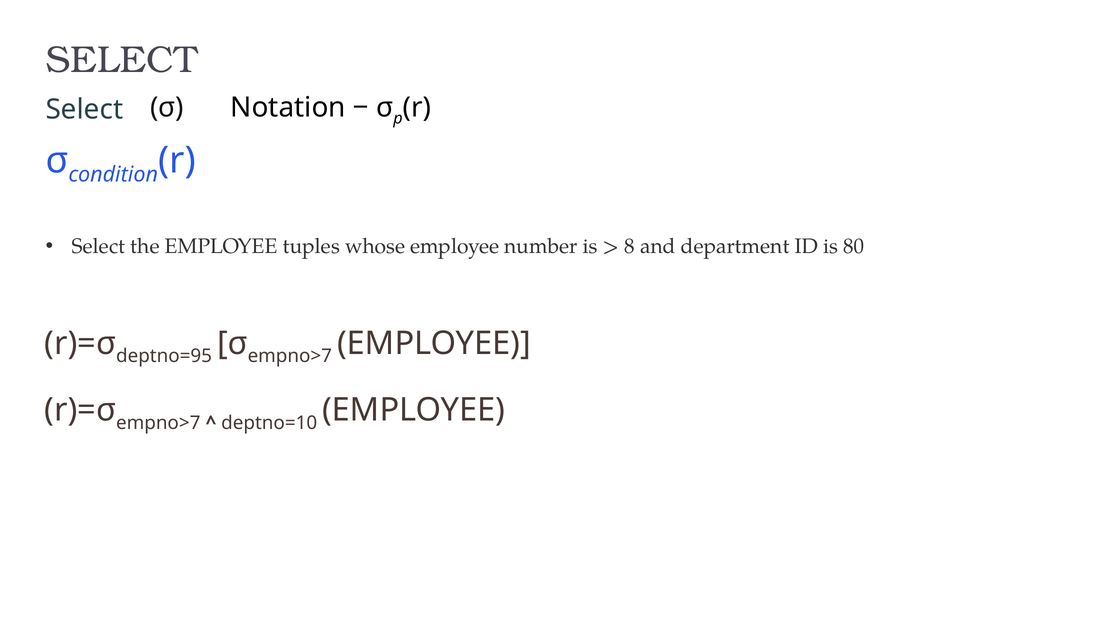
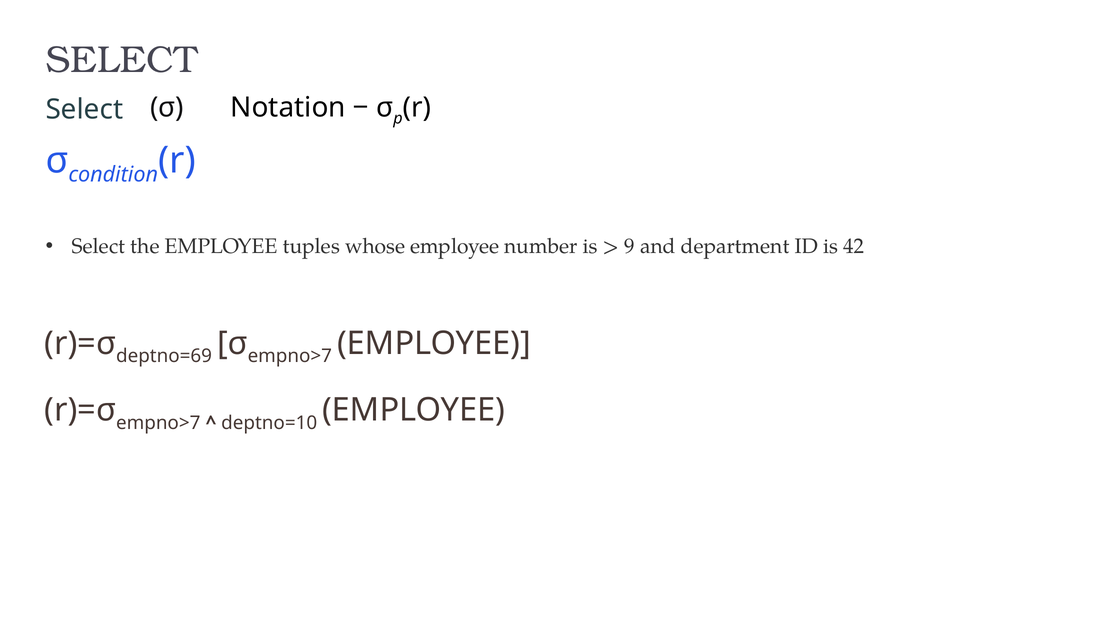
8: 8 -> 9 (629, 246)
80: 80 -> 42 (854, 246)
deptno=95: deptno=95 -> deptno=69 (164, 356)
